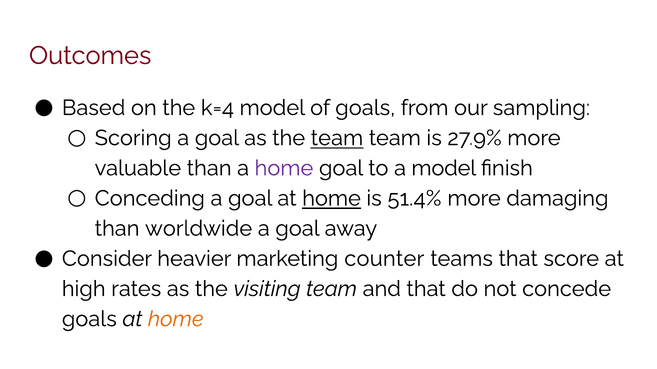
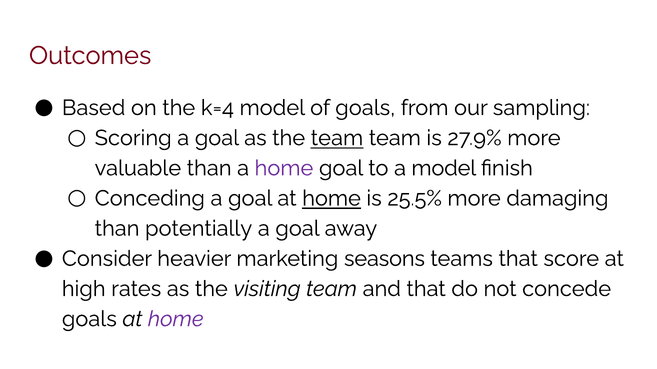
51.4%: 51.4% -> 25.5% (415, 199)
worldwide: worldwide -> potentially (199, 229)
counter: counter -> seasons (384, 259)
home colour: orange -> purple (176, 319)
